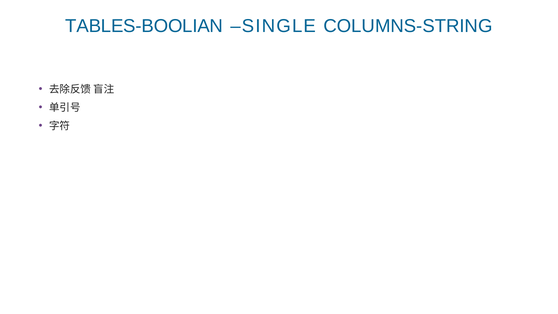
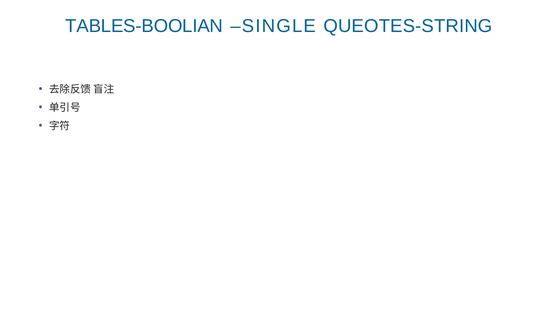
COLUMNS-STRING: COLUMNS-STRING -> QUEOTES-STRING (408, 26)
